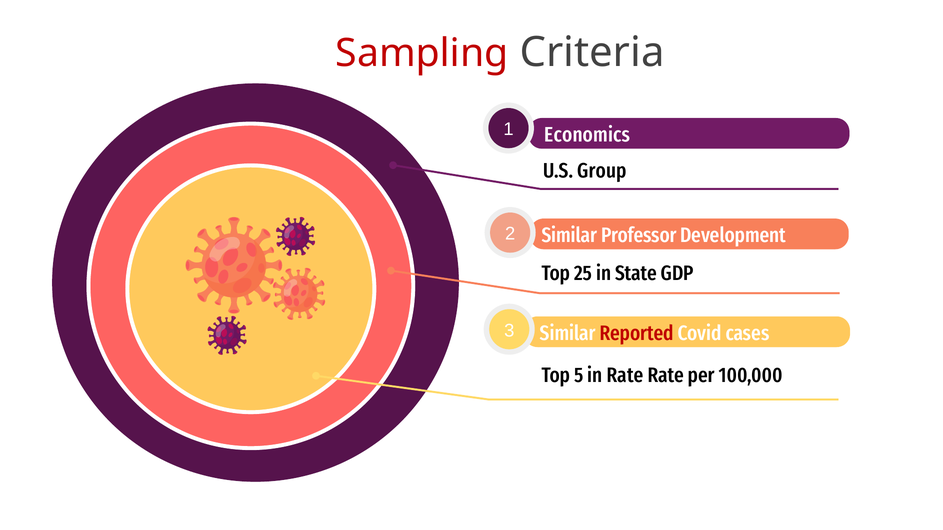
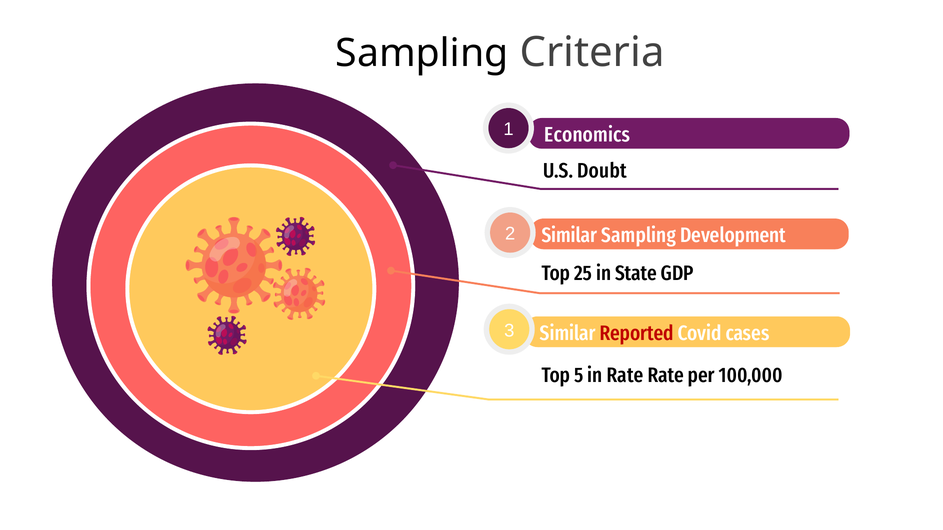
Sampling colour: red -> black (422, 53)
Group: Group -> Doubt (602, 171)
Similar Professor: Professor -> Sampling (639, 236)
